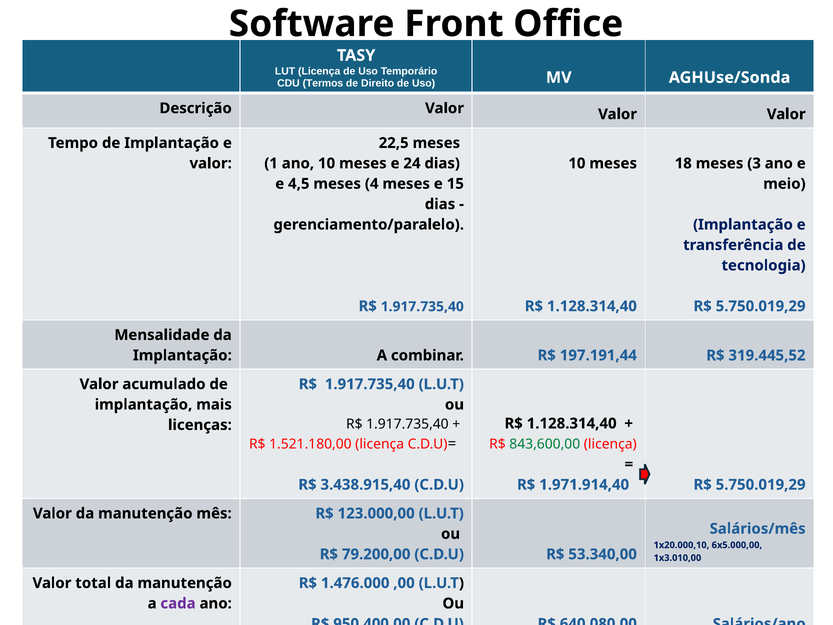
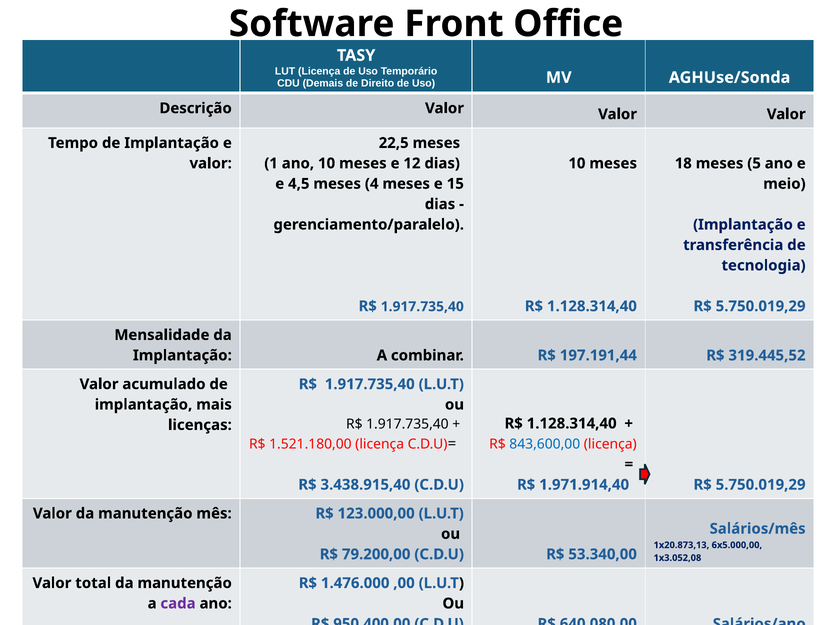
Termos: Termos -> Demais (323, 83)
24: 24 -> 12 (412, 163)
3: 3 -> 5 (754, 163)
843,600,00 colour: green -> blue (545, 444)
1x20.000,10: 1x20.000,10 -> 1x20.873,13 (681, 545)
1x3.010,00: 1x3.010,00 -> 1x3.052,08 (677, 558)
